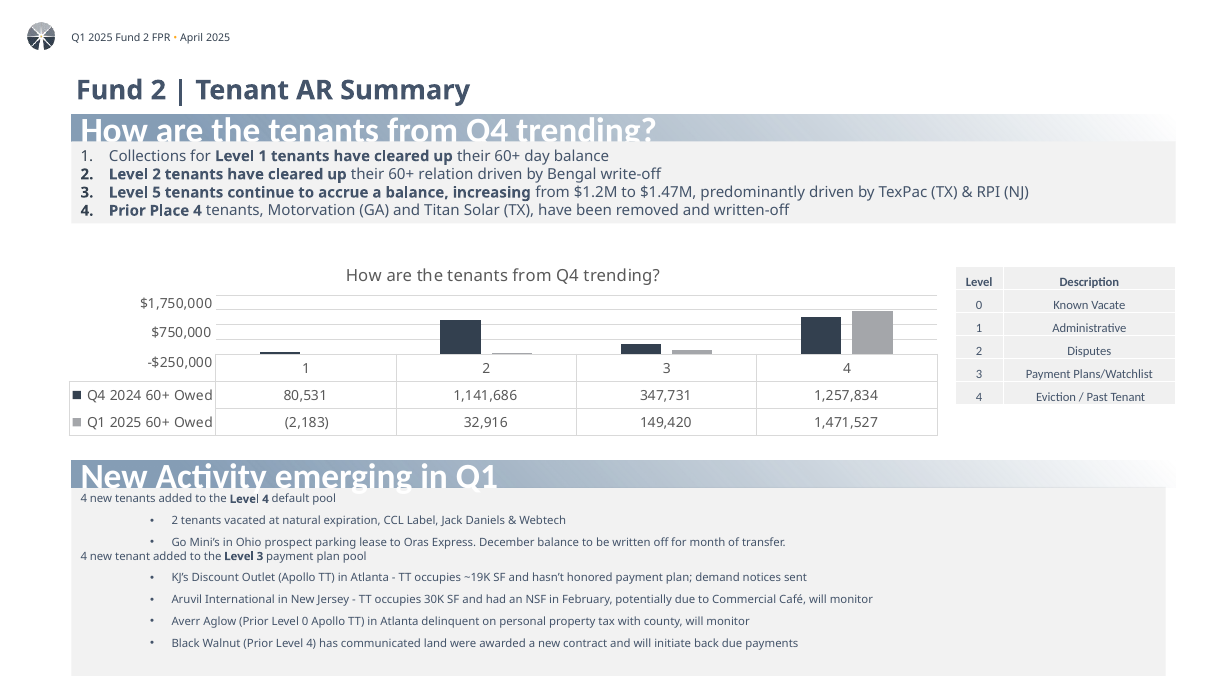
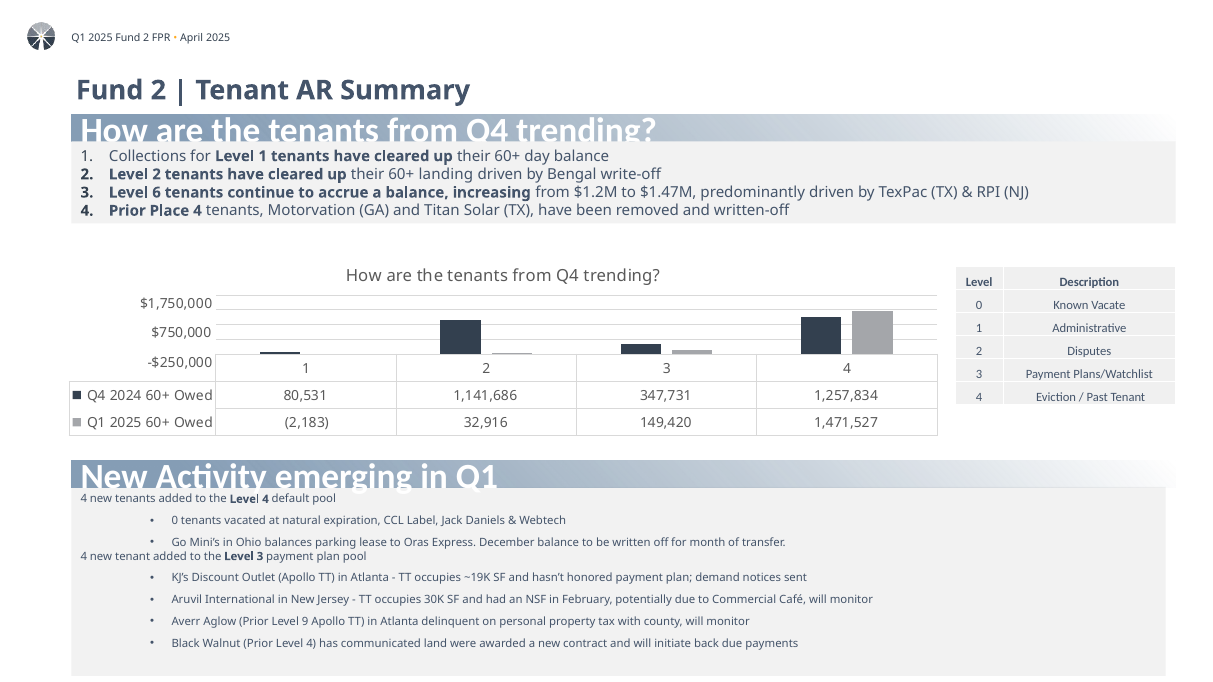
relation: relation -> landing (446, 174)
5: 5 -> 6 (157, 193)
2: 2 -> 0 (175, 521)
prospect: prospect -> balances (288, 543)
Level 0: 0 -> 9 (305, 622)
